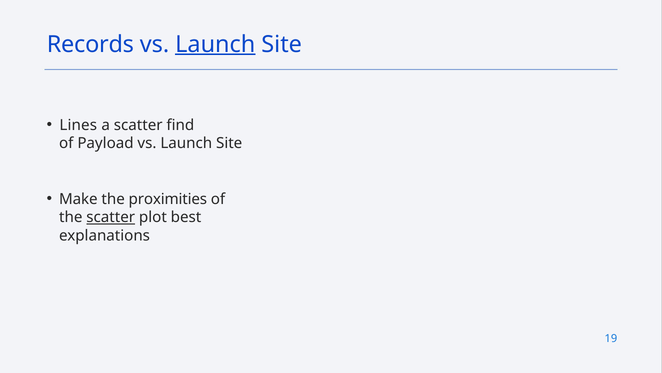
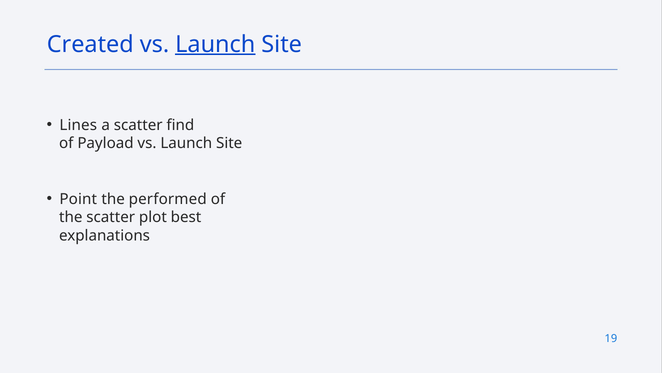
Records: Records -> Created (90, 44)
Make: Make -> Point (78, 199)
proximities: proximities -> performed (168, 199)
scatter underline: present -> none (111, 217)
